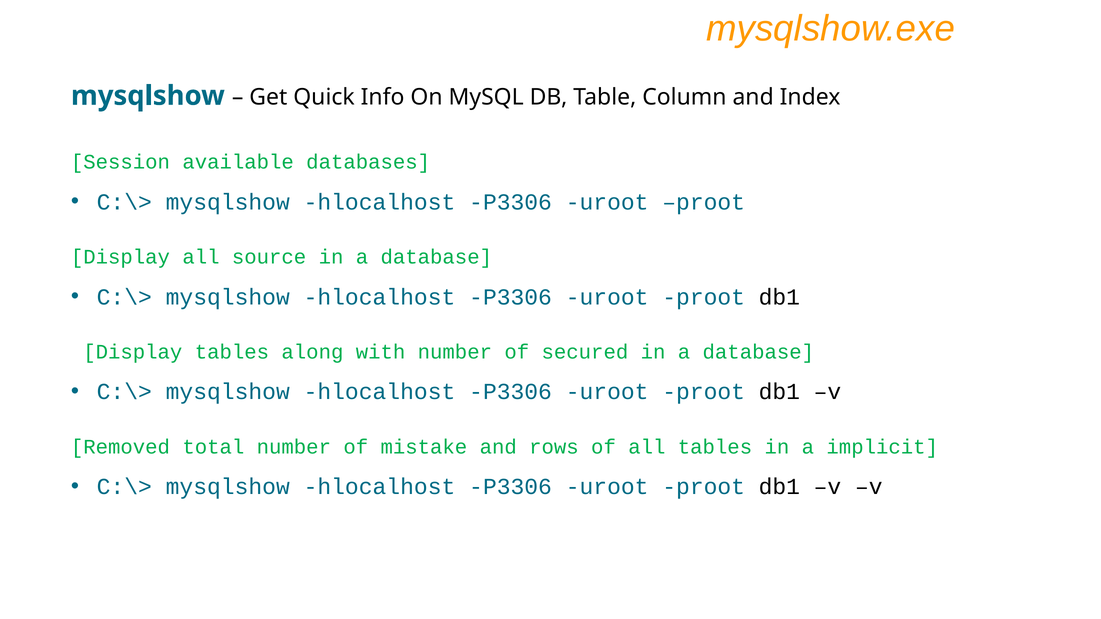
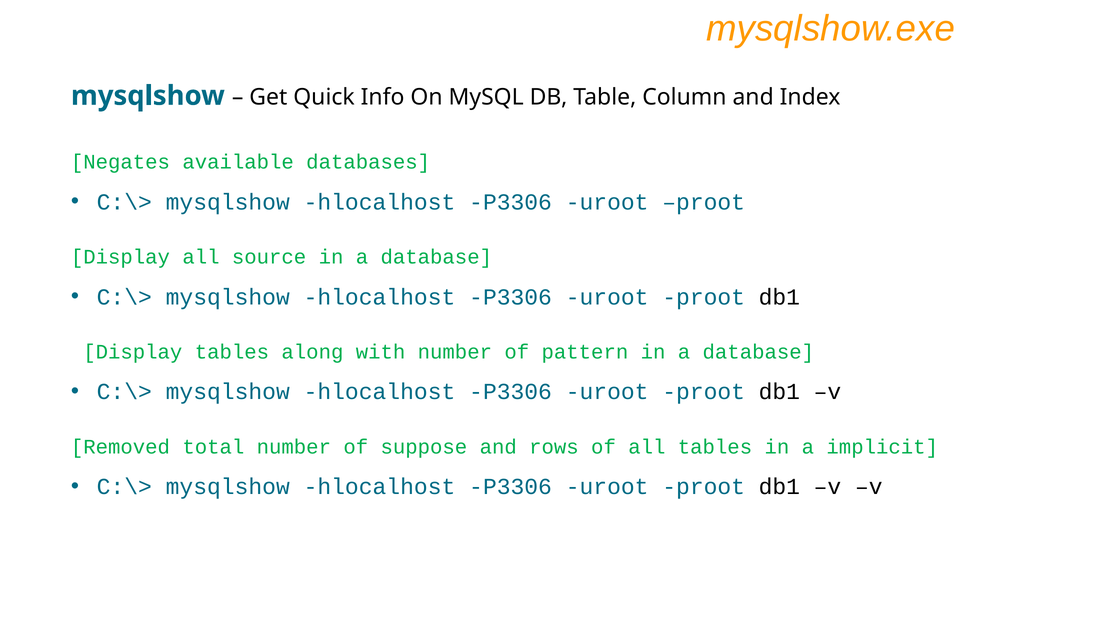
Session: Session -> Negates (120, 162)
secured: secured -> pattern (585, 352)
mistake: mistake -> suppose (424, 447)
